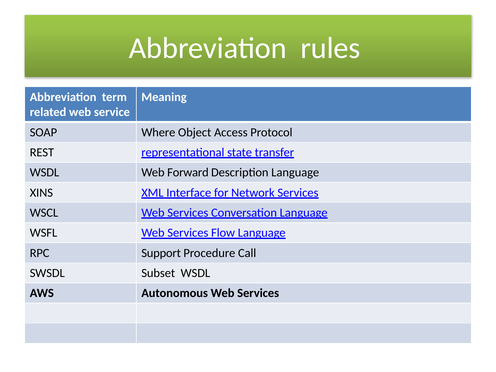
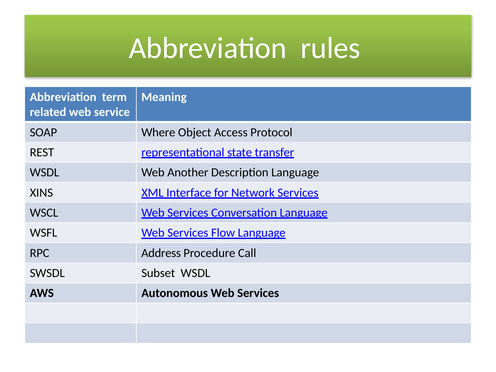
Forward: Forward -> Another (188, 172)
Support: Support -> Address (161, 253)
